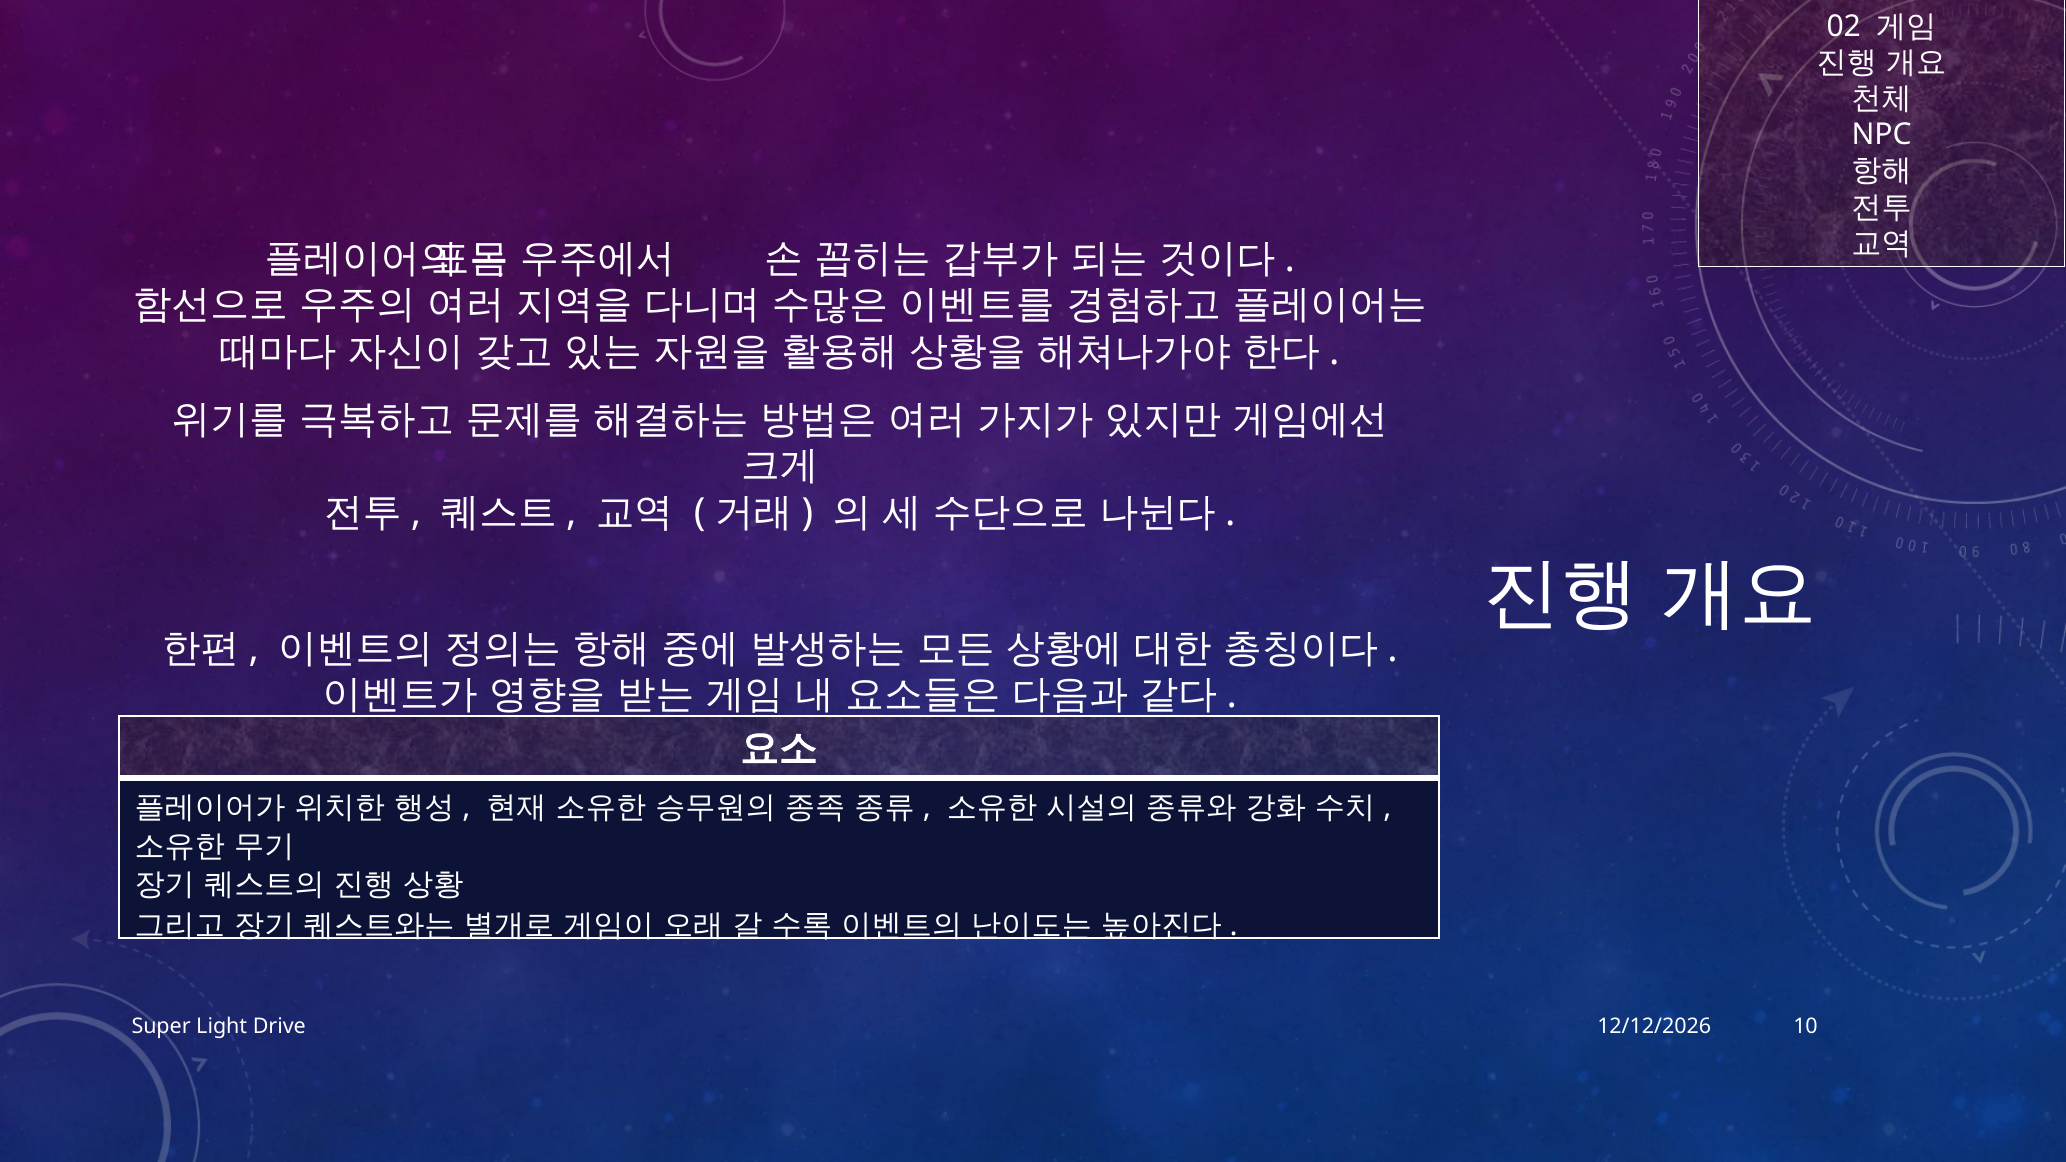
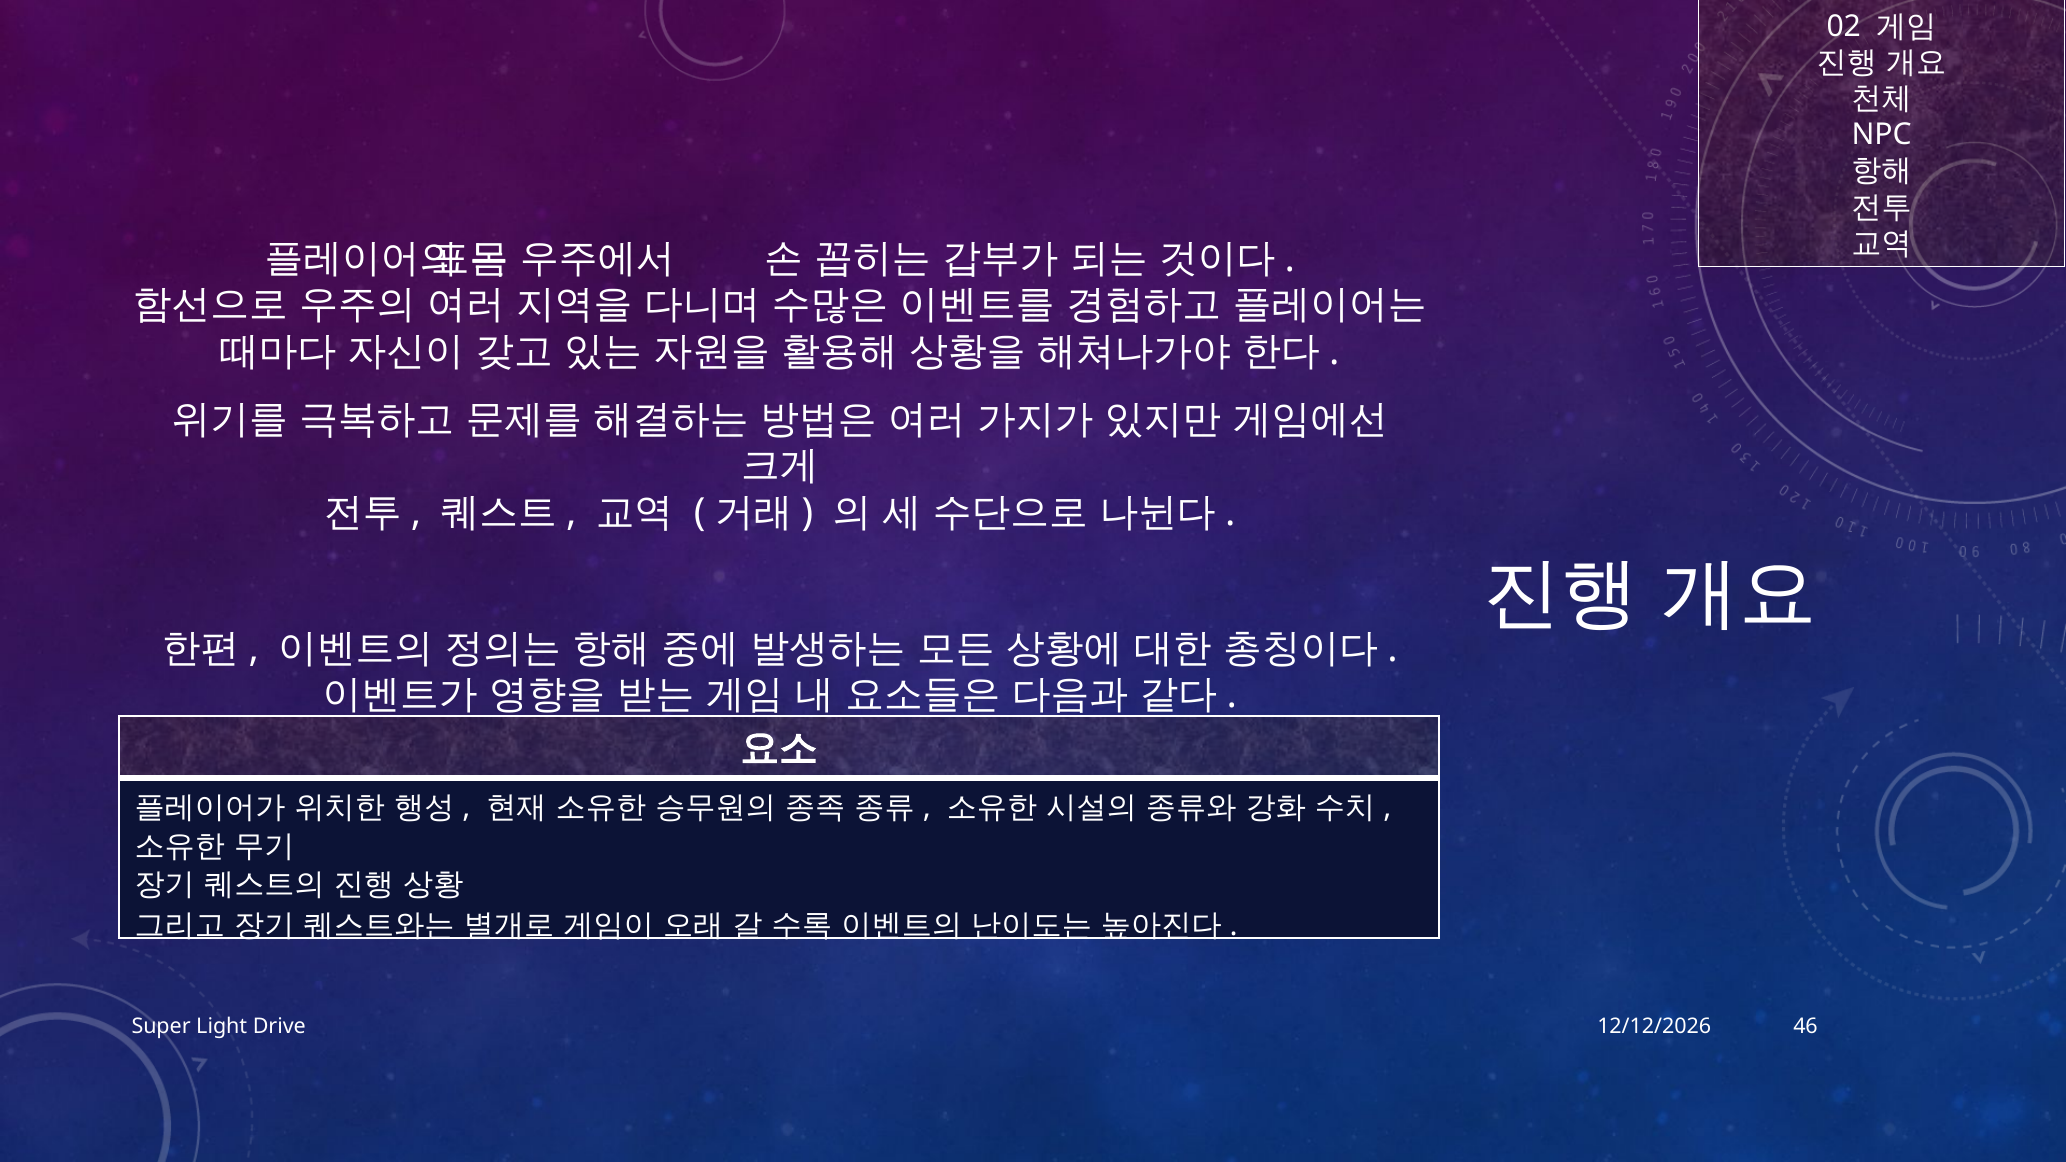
10: 10 -> 46 (1806, 1027)
